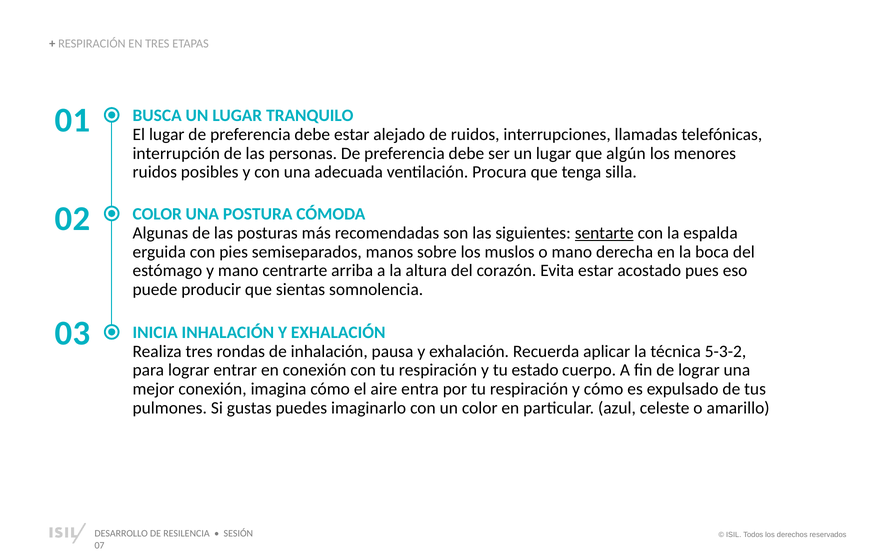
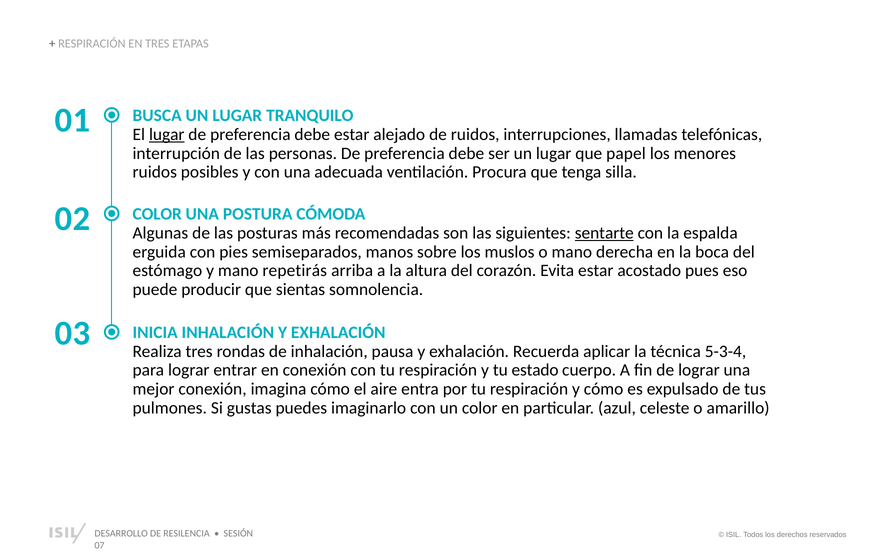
lugar underline: none -> present (167, 134)
algún: algún -> papel (626, 153)
centrarte: centrarte -> repetirás (295, 270)
5-3-2: 5-3-2 -> 5-3-4 (726, 351)
